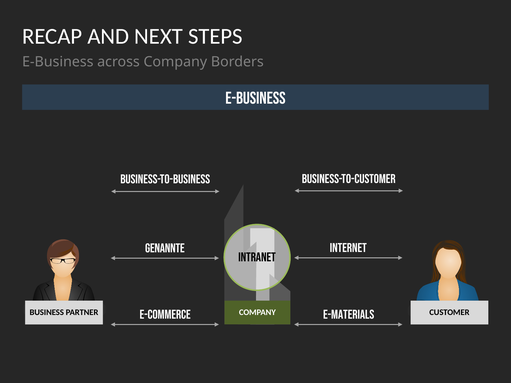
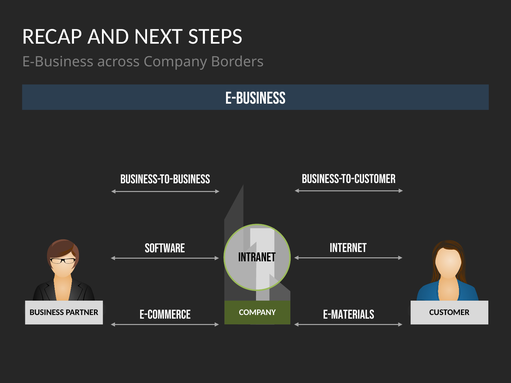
genannte: genannte -> software (165, 248)
